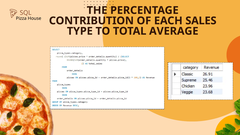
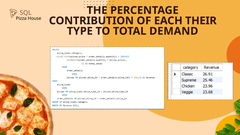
SALES: SALES -> THEIR (201, 21)
AVERAGE: AVERAGE -> DEMAND (174, 31)
